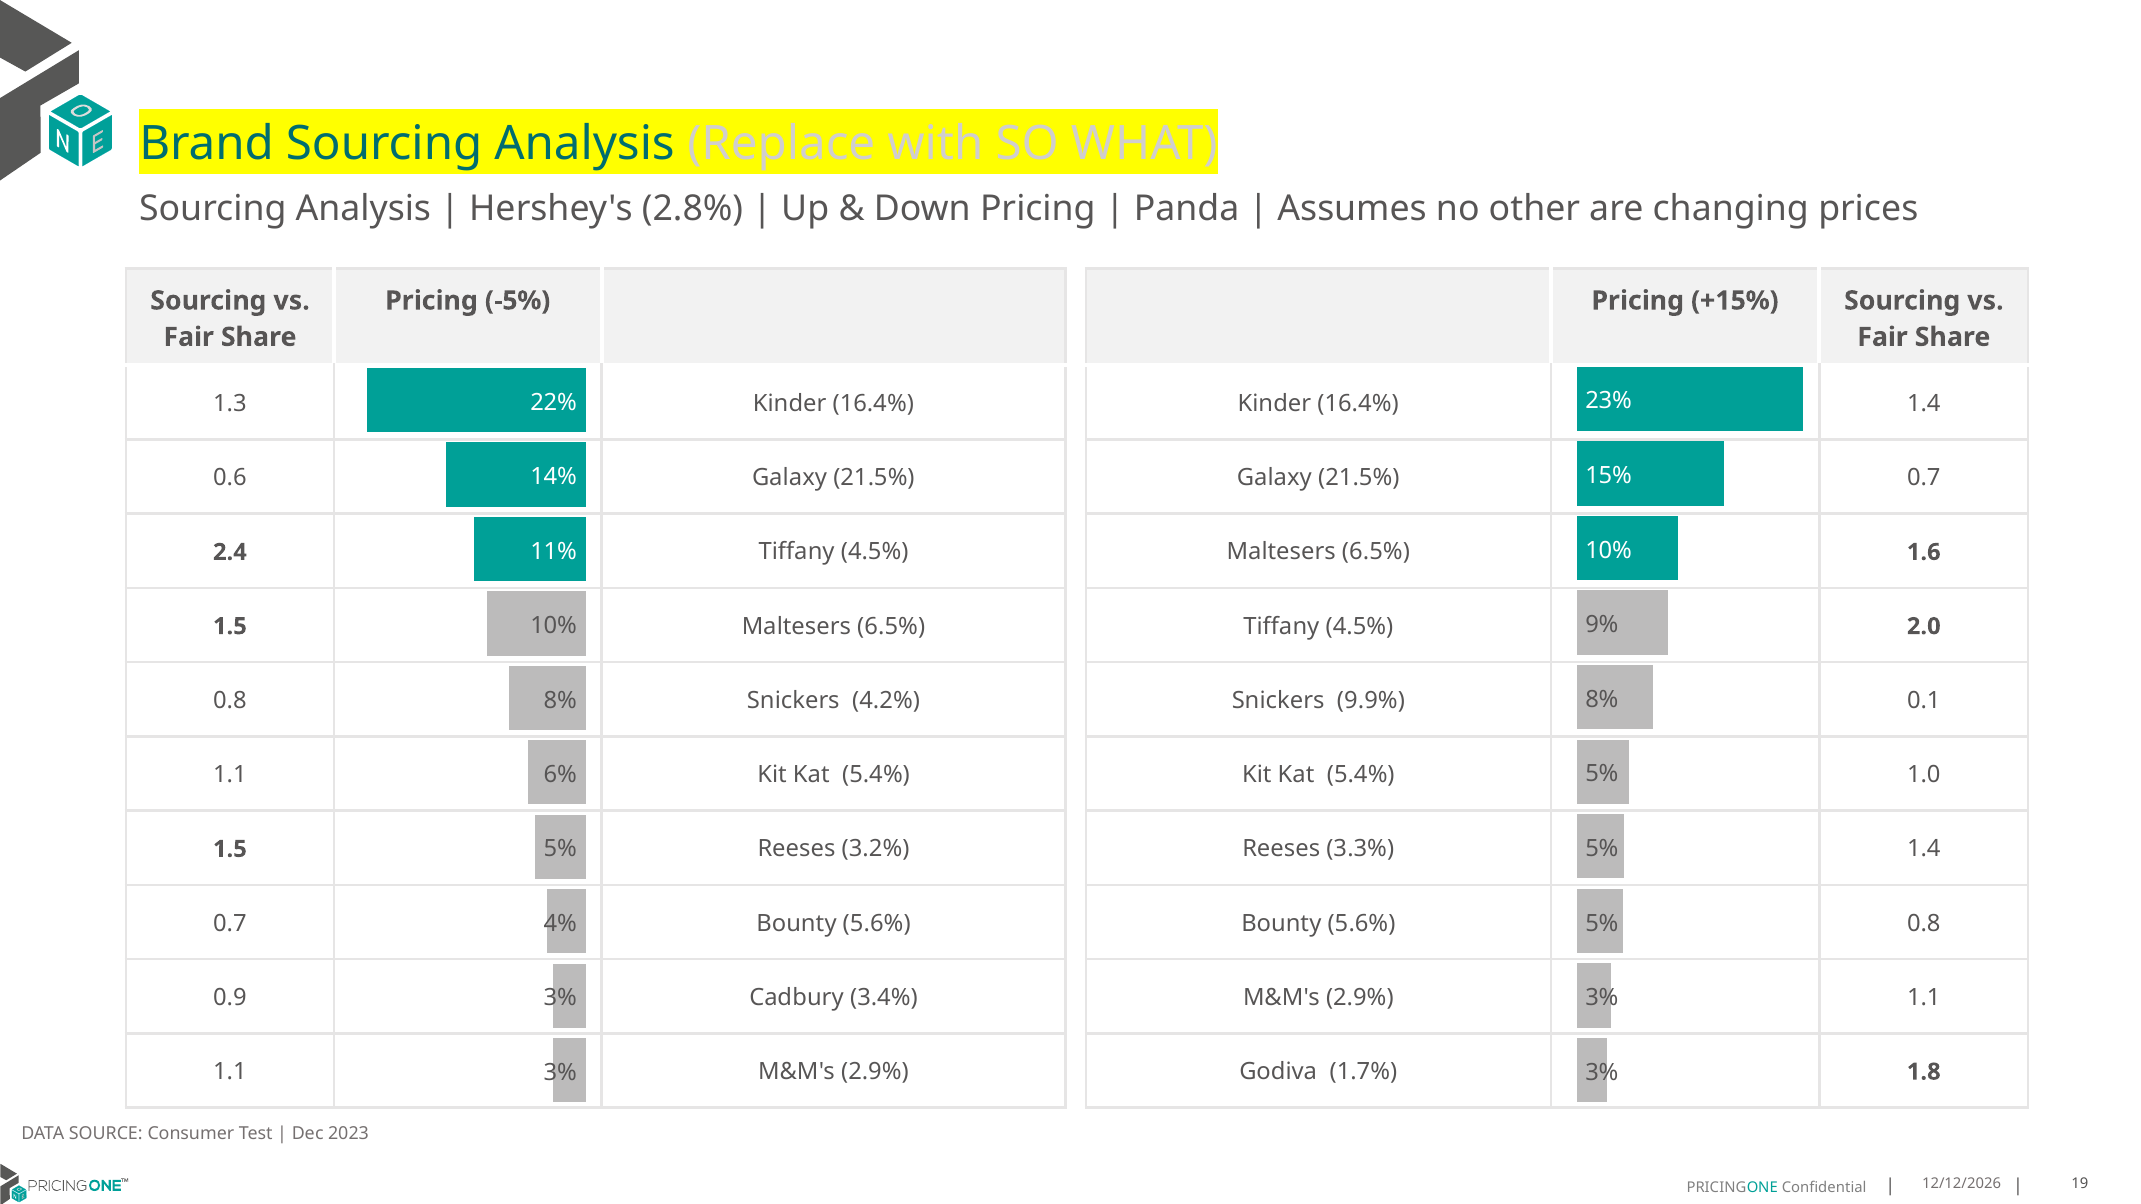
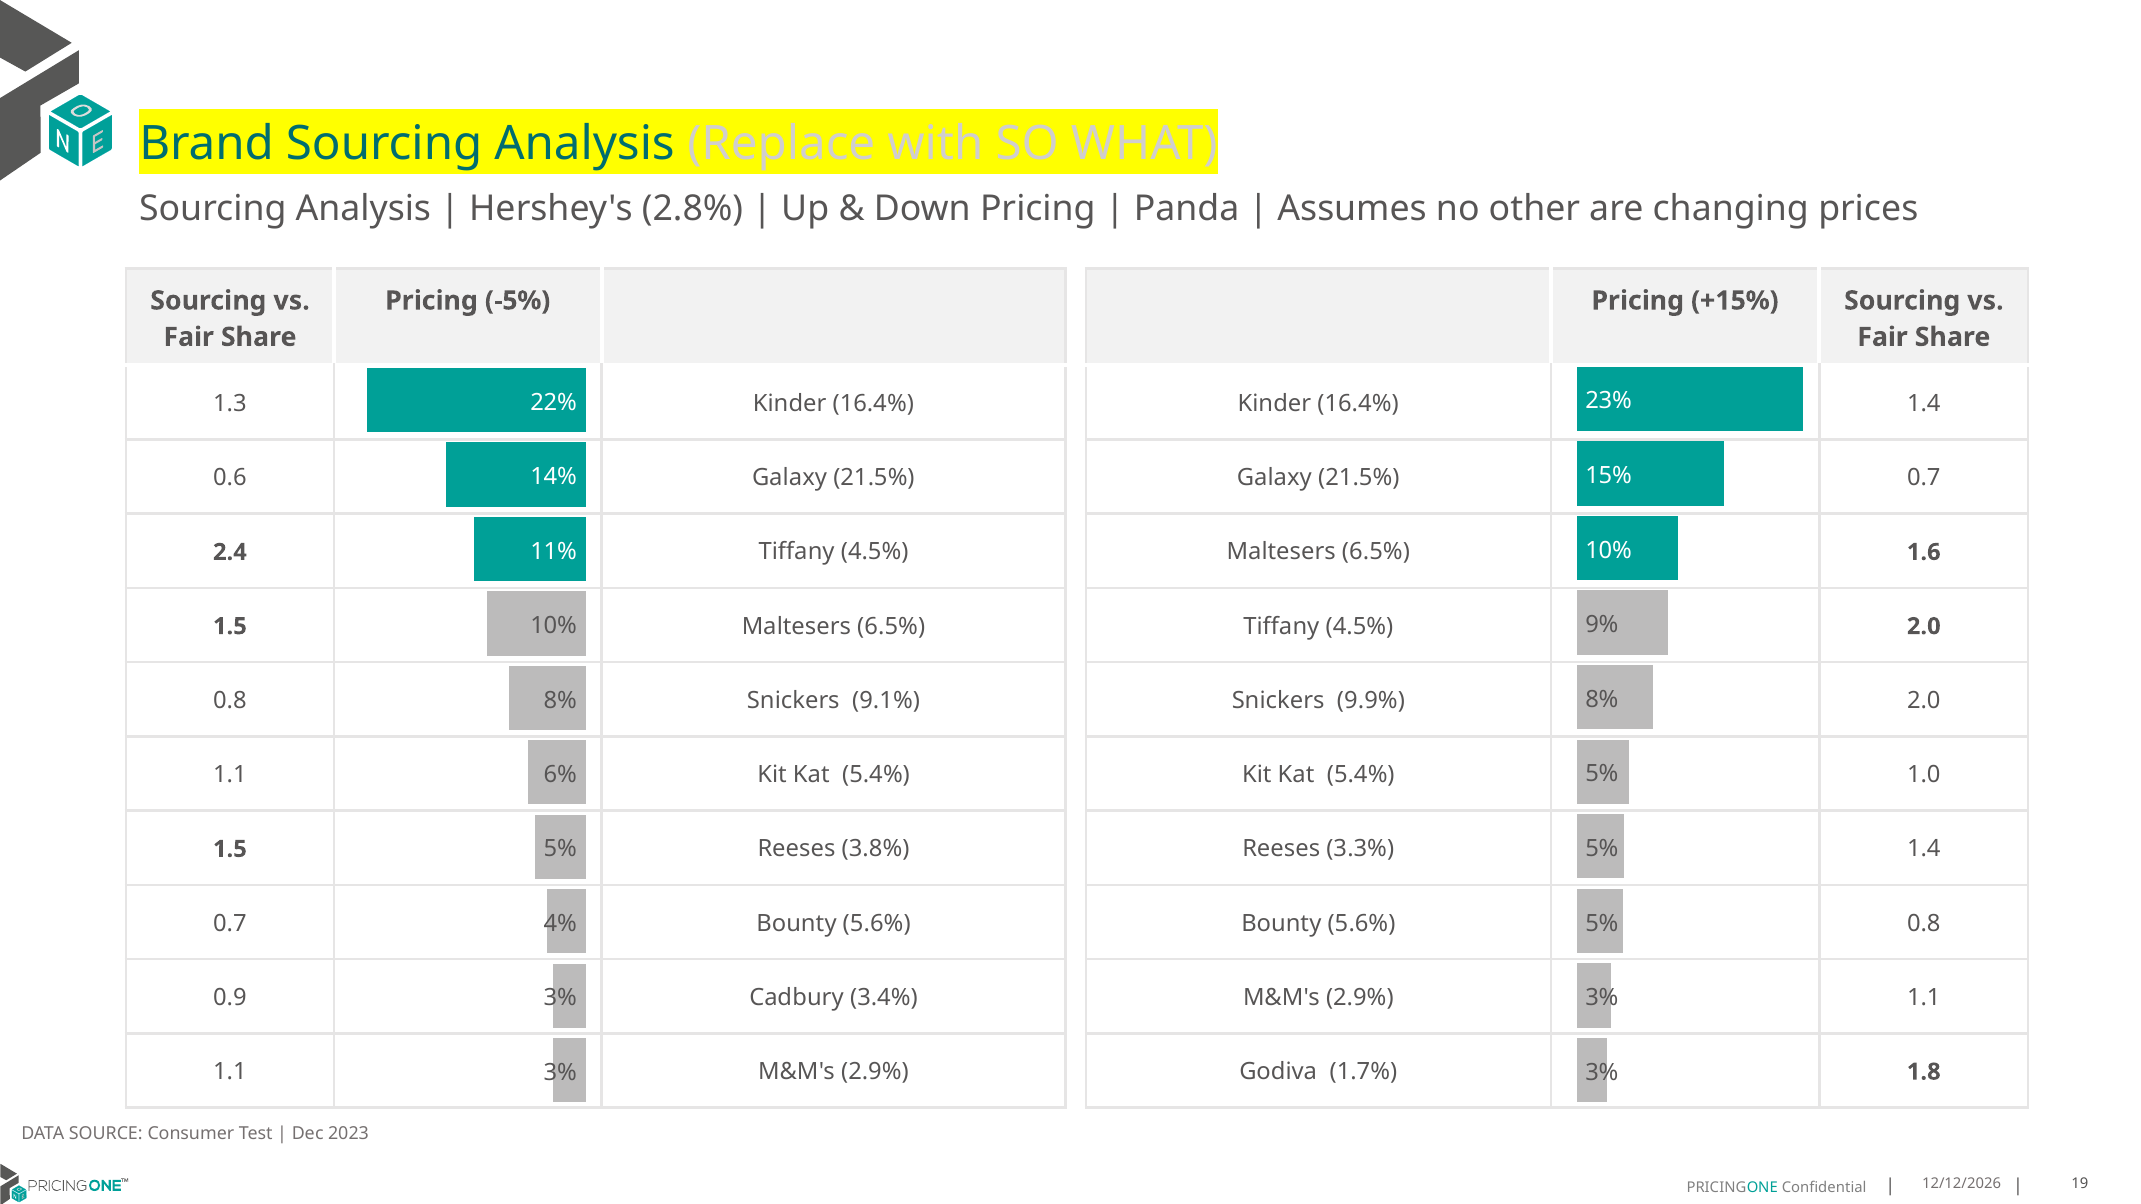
4.2%: 4.2% -> 9.1% (886, 701)
9.9% 0.1: 0.1 -> 2.0 (1924, 701)
3.2%: 3.2% -> 3.8% (876, 849)
